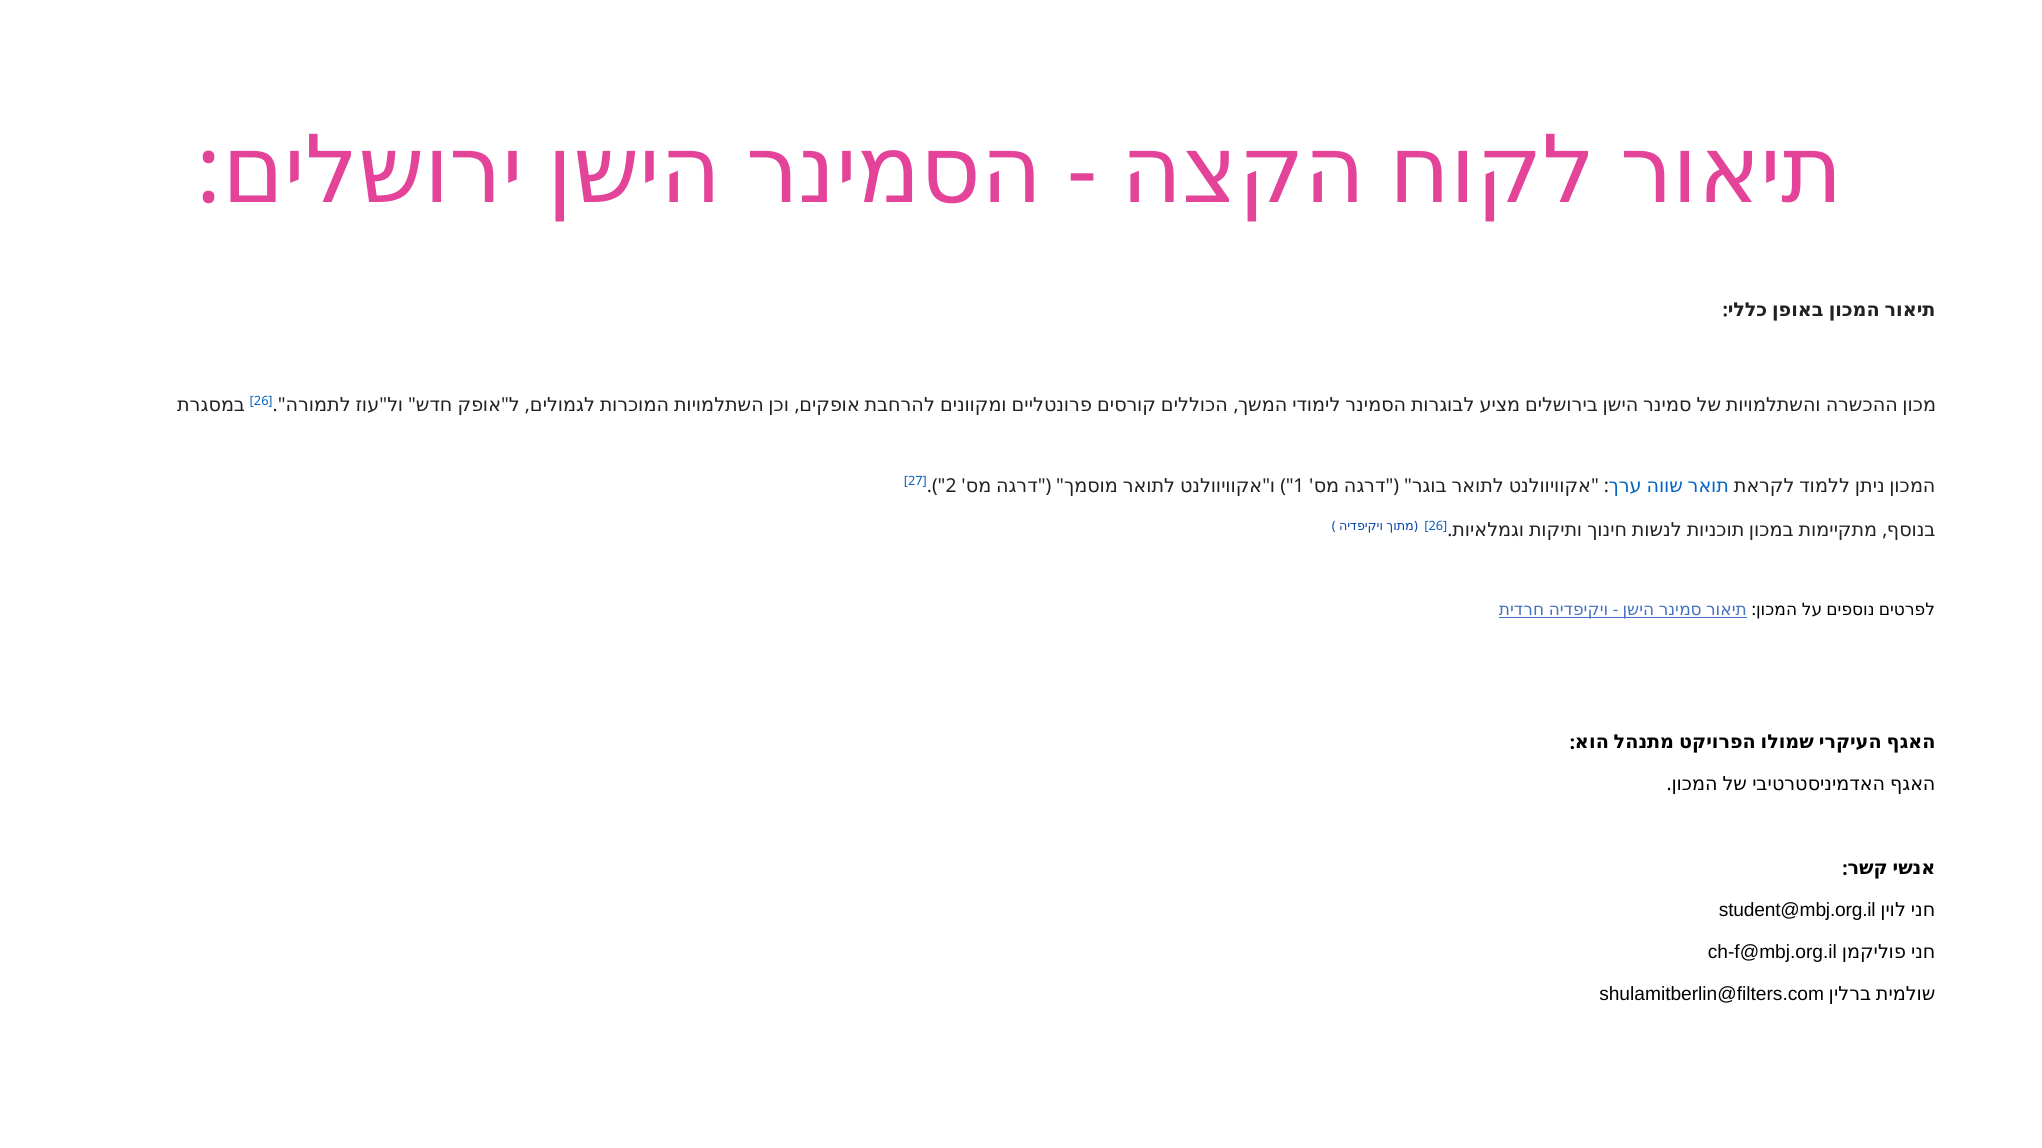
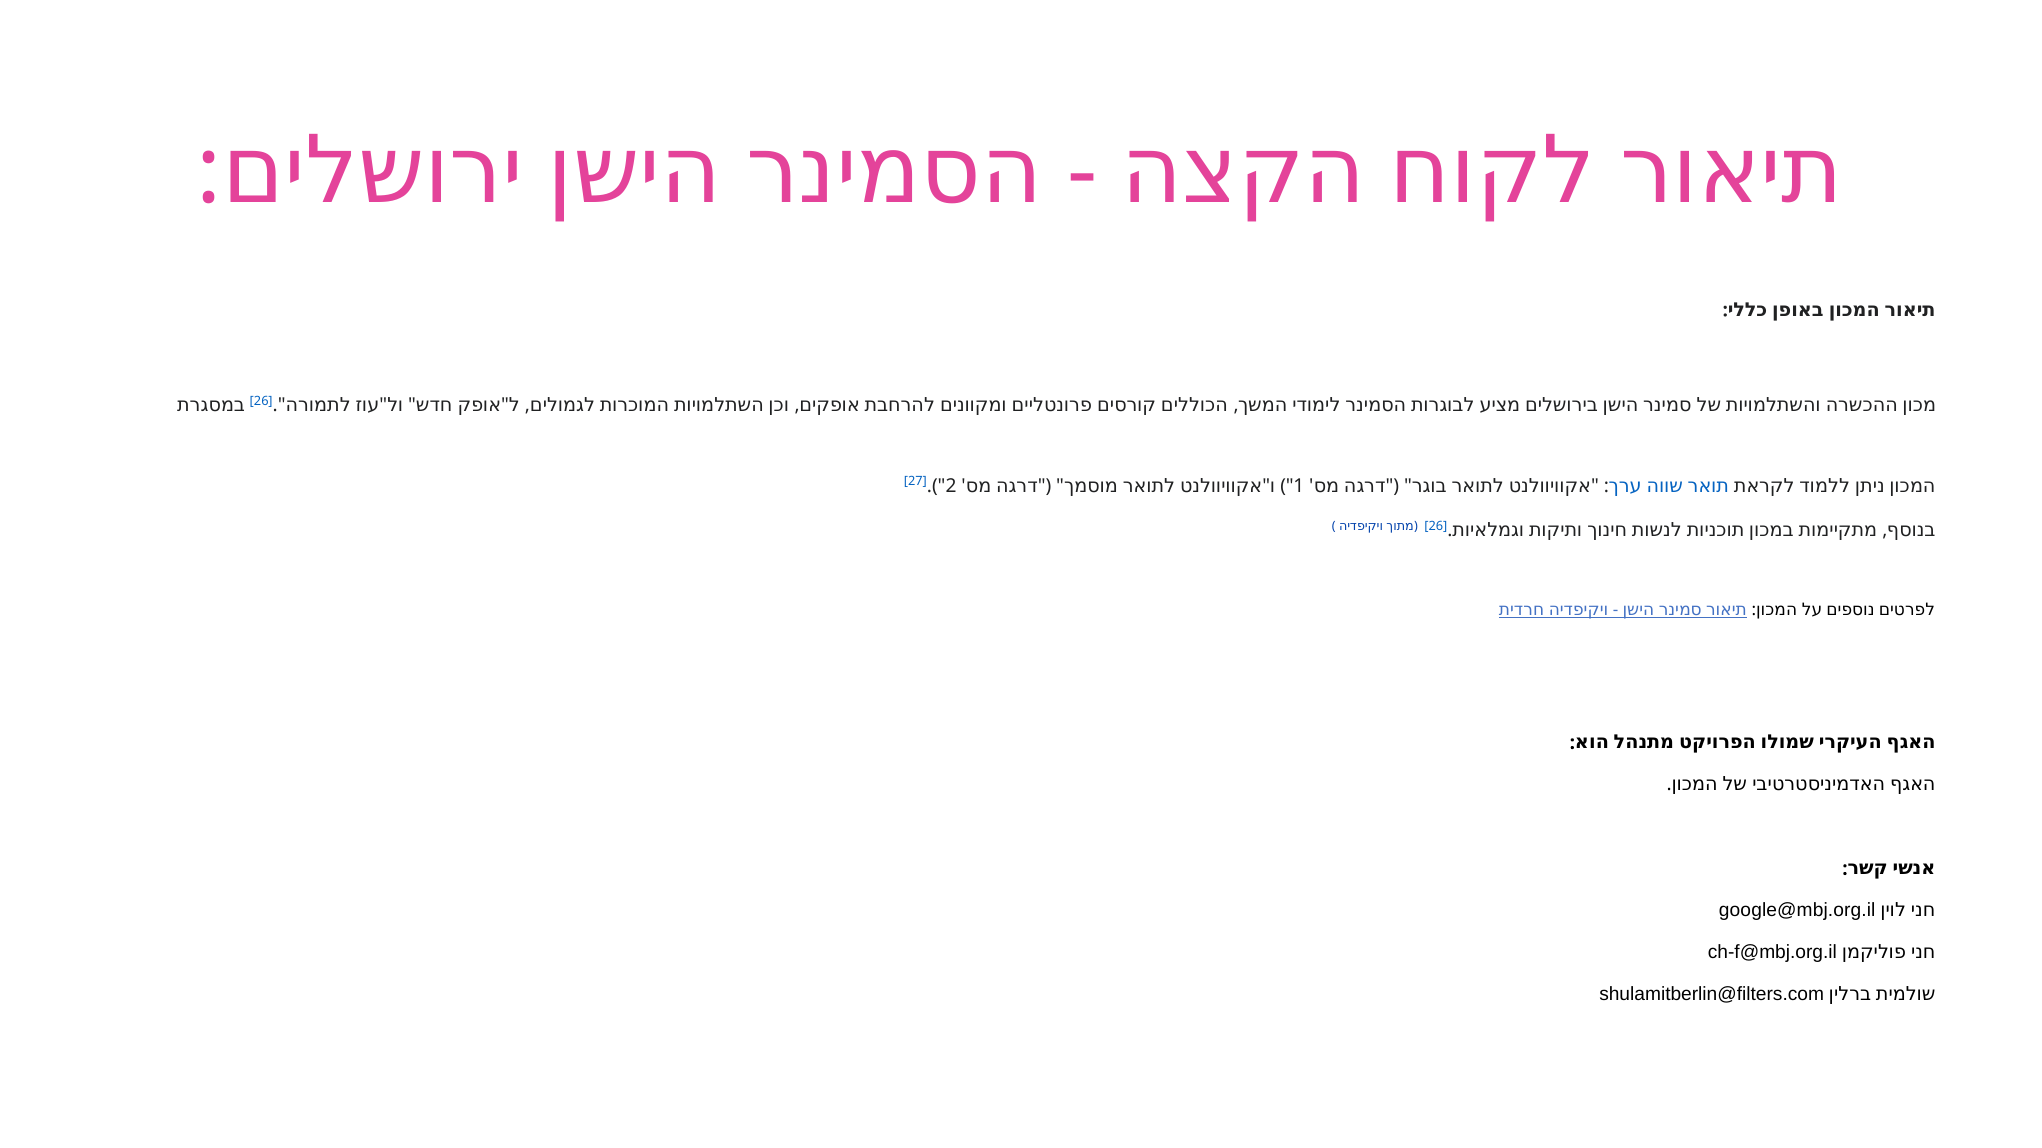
student@mbj.org.il: student@mbj.org.il -> google@mbj.org.il (1797, 911)
